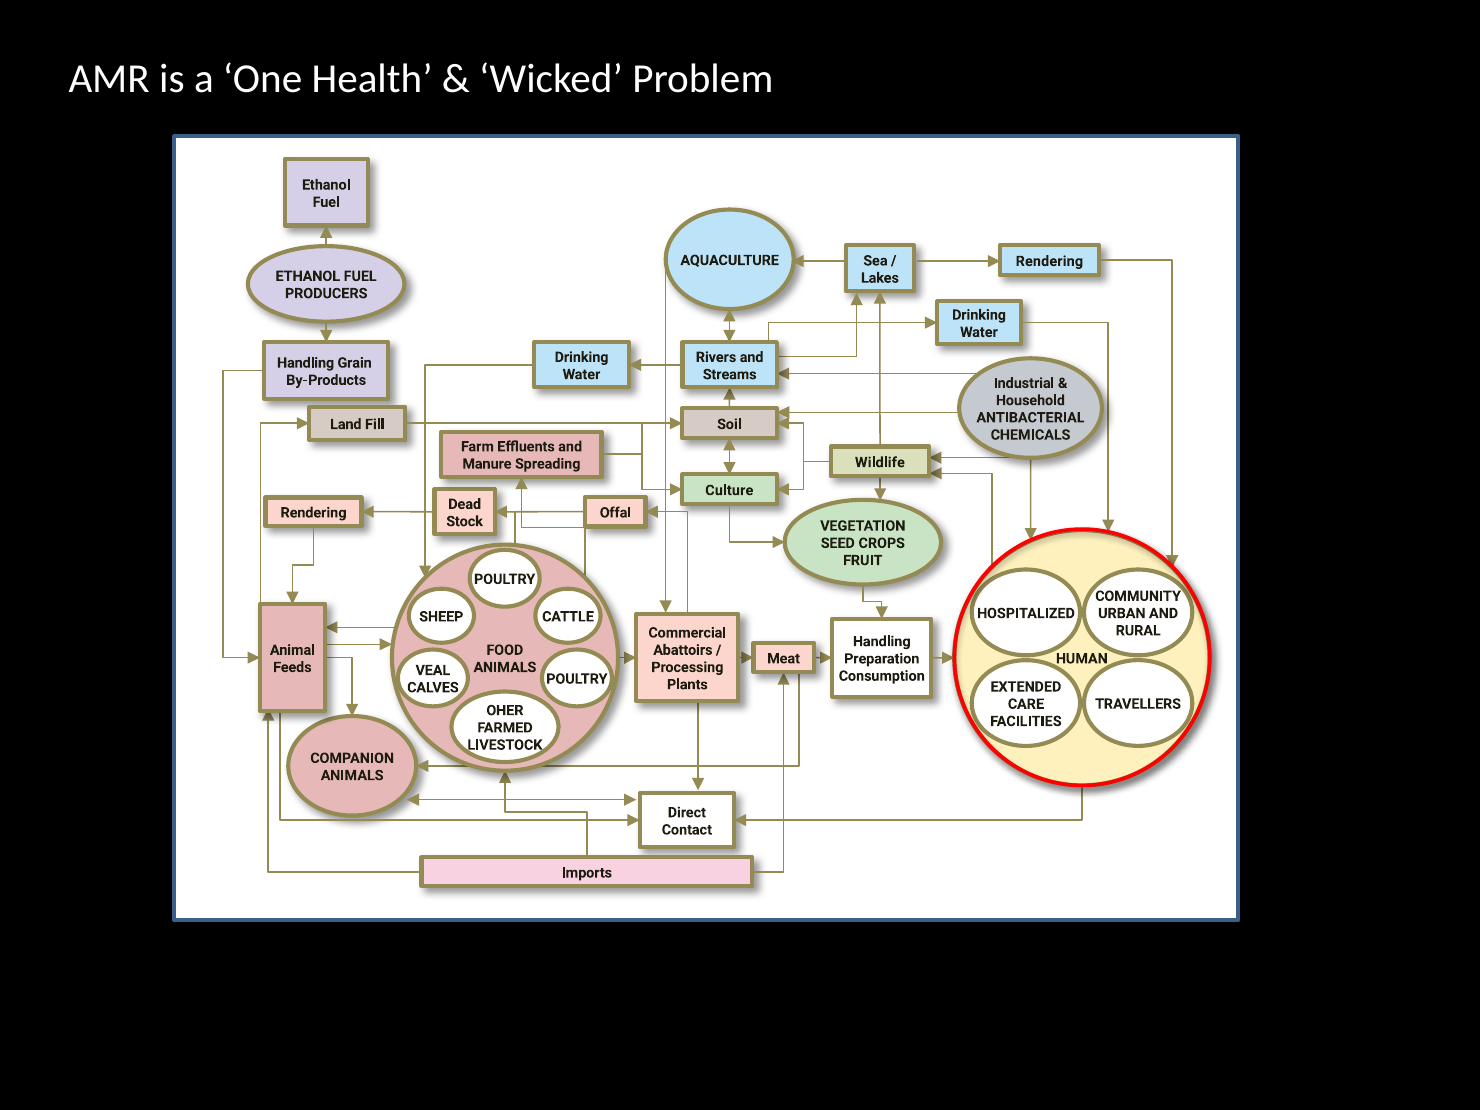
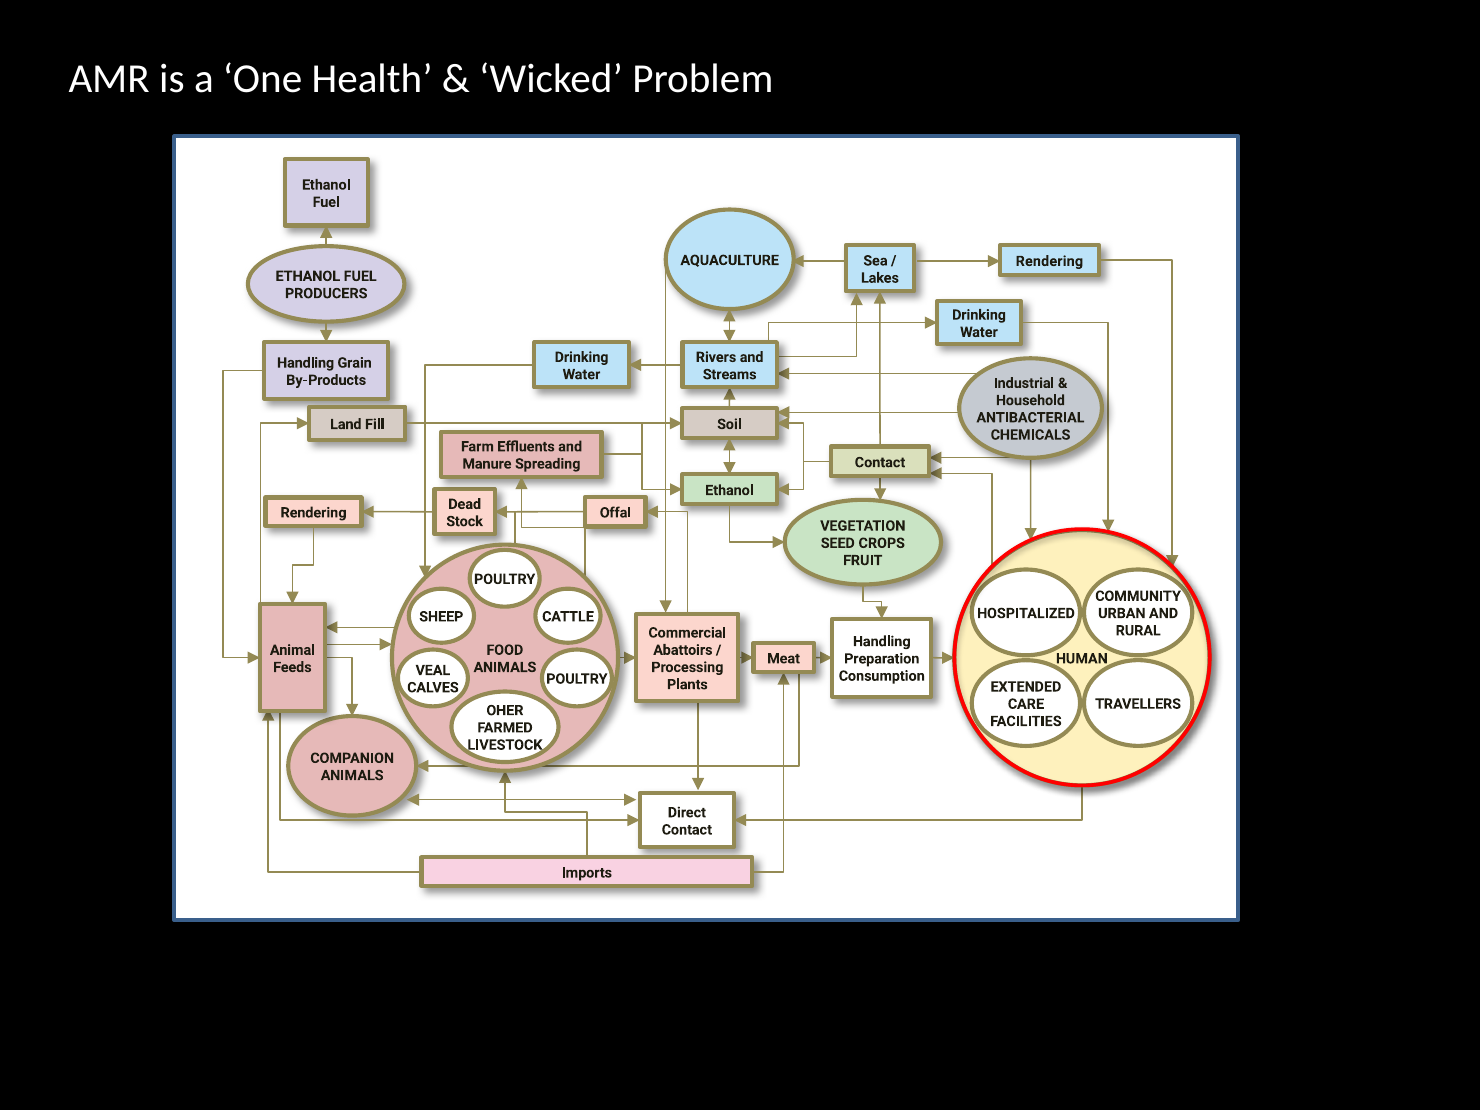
Wildlife: Wildlife -> Contact (880, 462)
Culture: Culture -> Ethanol (729, 490)
